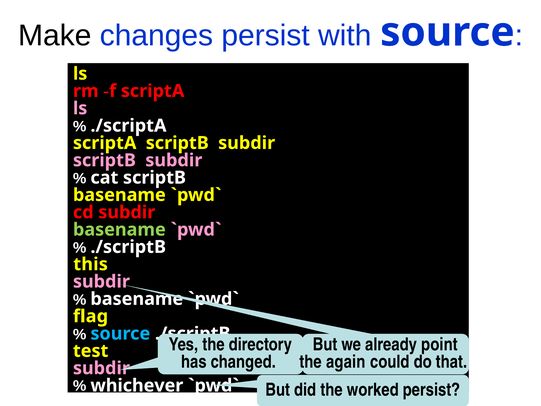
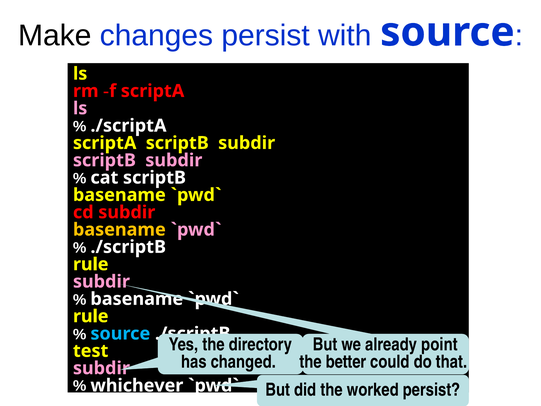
basename colour: light green -> yellow (119, 229)
this: this -> rule (91, 264)
flag: flag -> rule (91, 316)
again: again -> better (346, 362)
